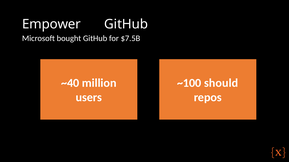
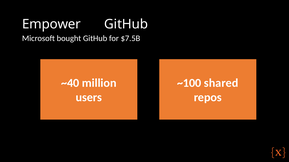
should: should -> shared (221, 83)
